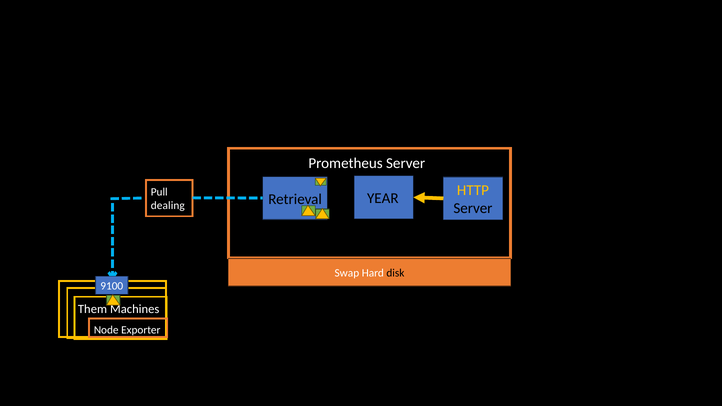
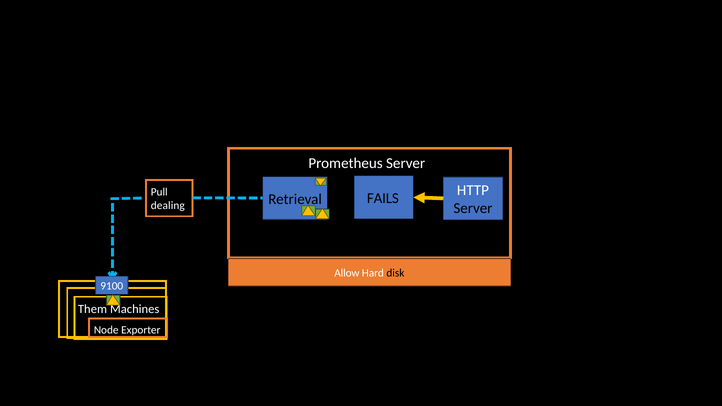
HTTP colour: yellow -> white (473, 190)
YEAR: YEAR -> FAILS (383, 198)
Swap: Swap -> Allow (347, 273)
